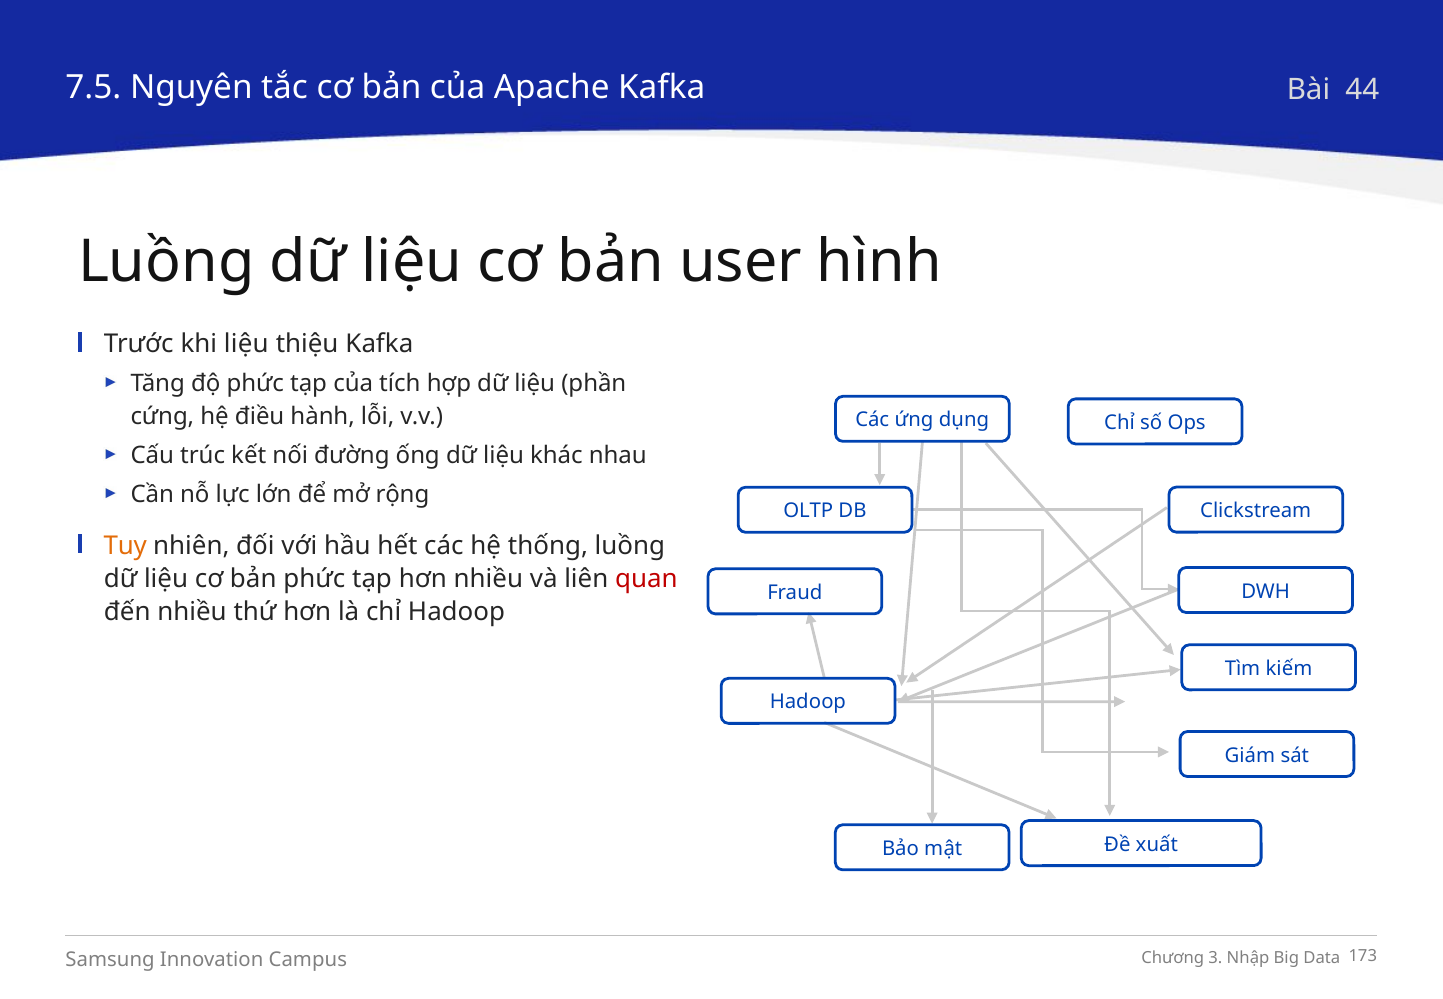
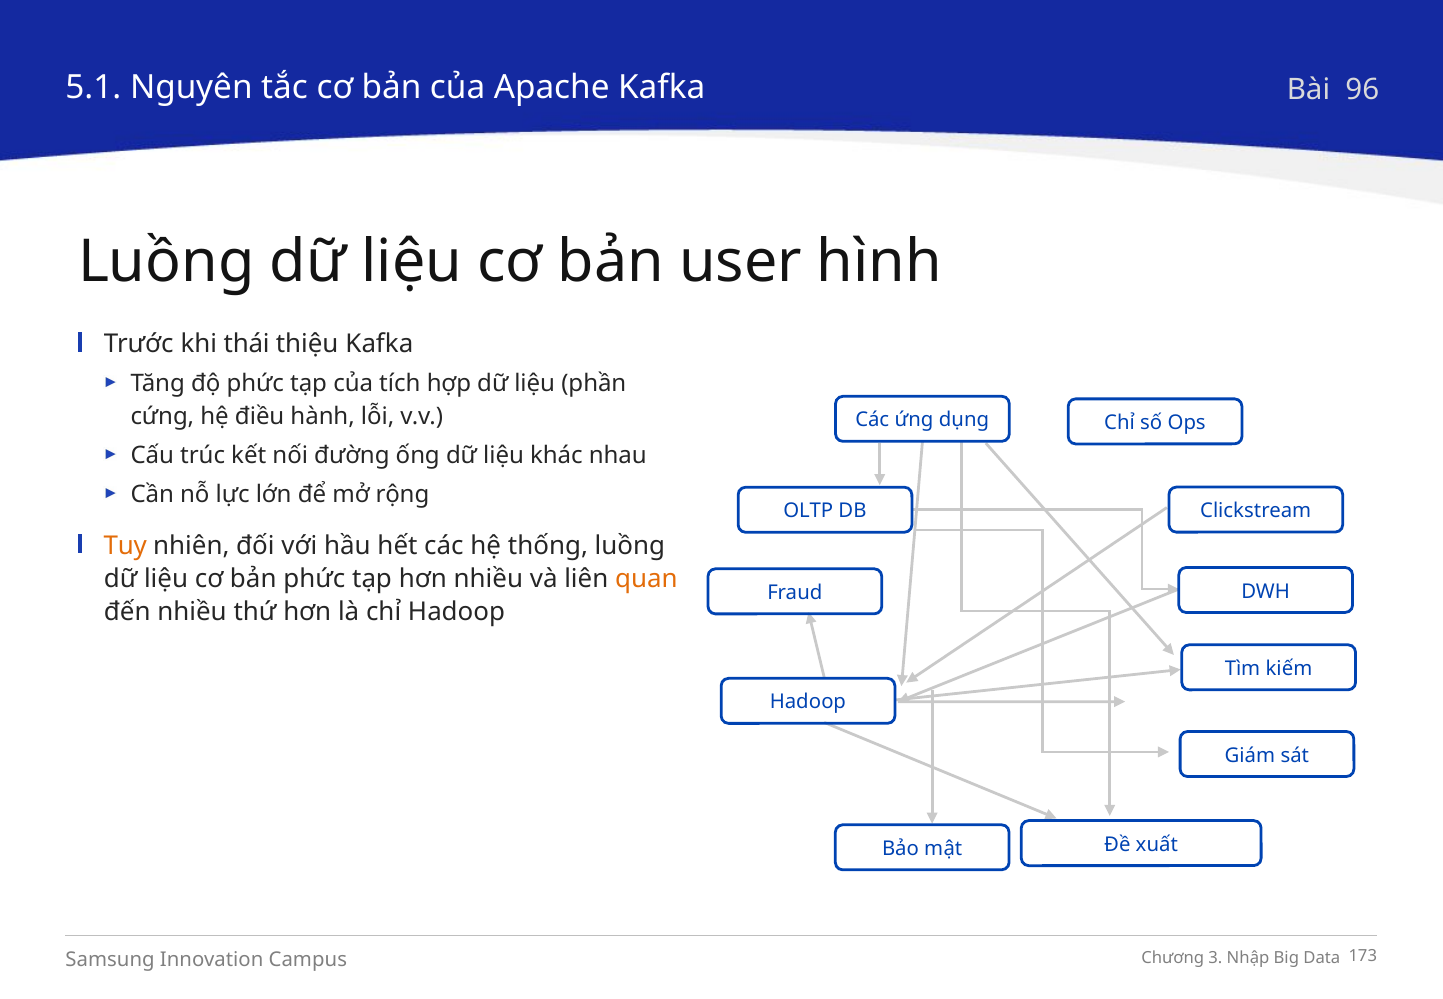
7.5: 7.5 -> 5.1 (93, 87)
44: 44 -> 96 (1362, 90)
khi liệu: liệu -> thái (247, 344)
quan colour: red -> orange (646, 579)
